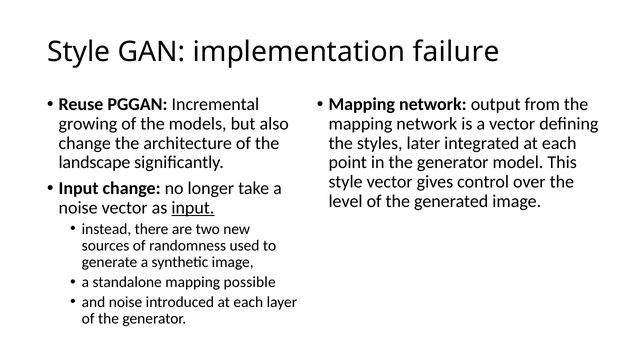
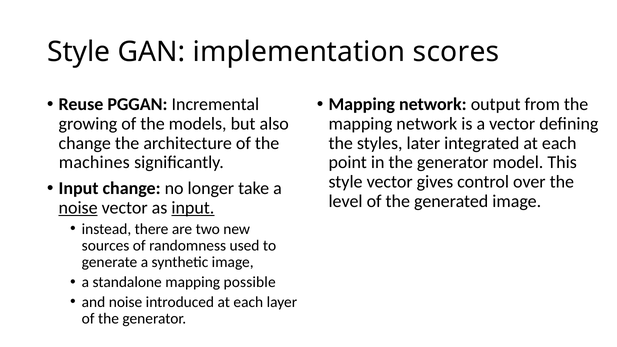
failure: failure -> scores (456, 52)
landscape: landscape -> machines (94, 162)
noise underline: none -> present (78, 208)
